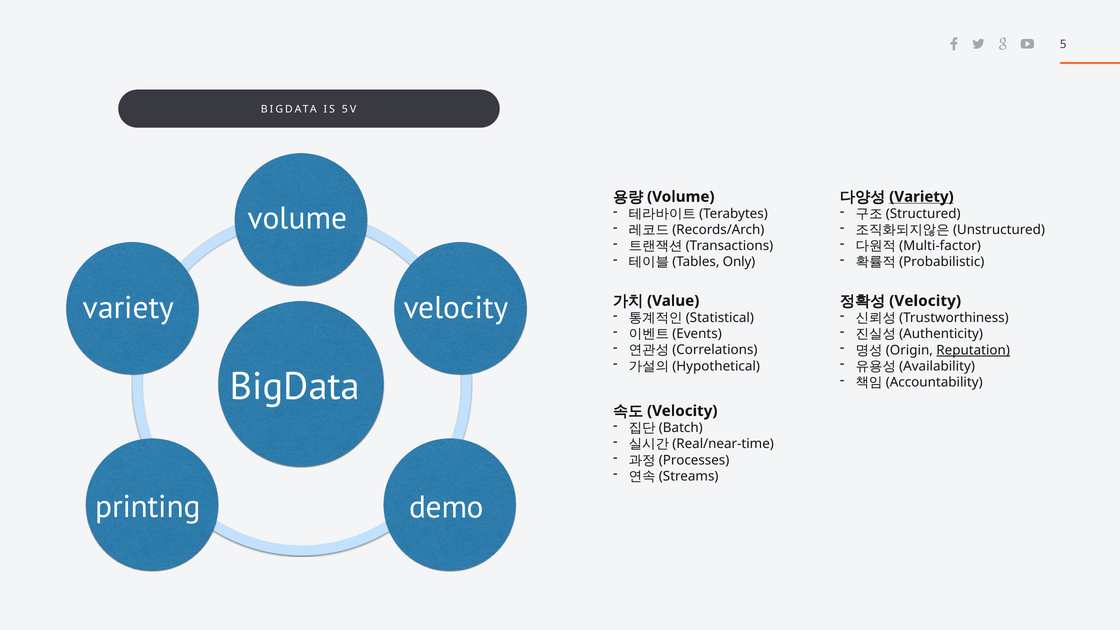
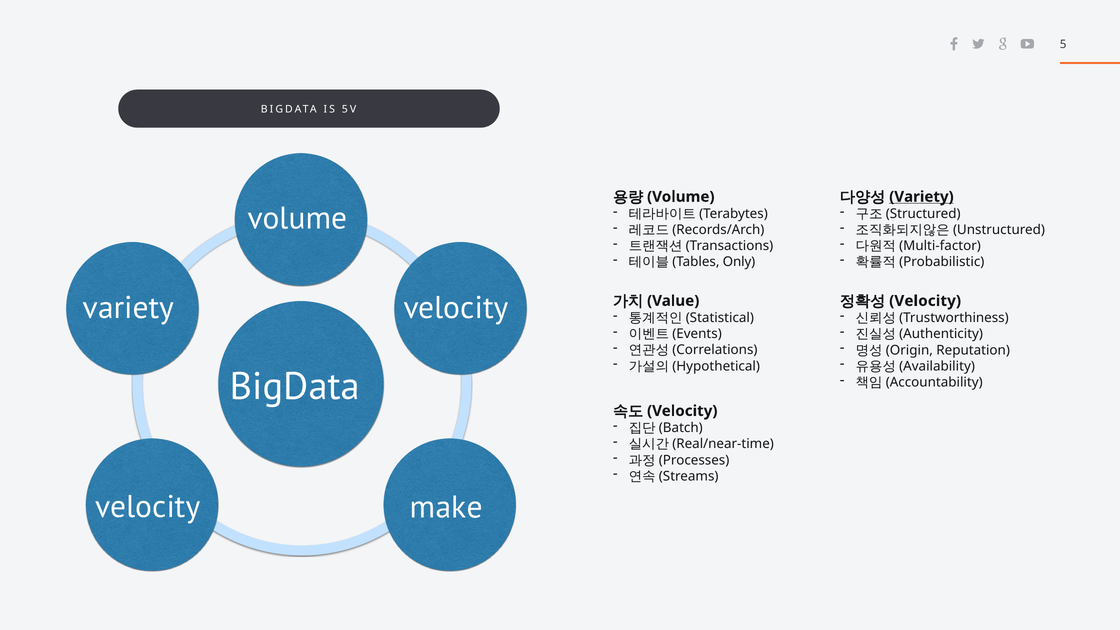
Reputation underline: present -> none (973, 350)
printing: printing -> velocity (148, 507)
demo: demo -> make (446, 508)
